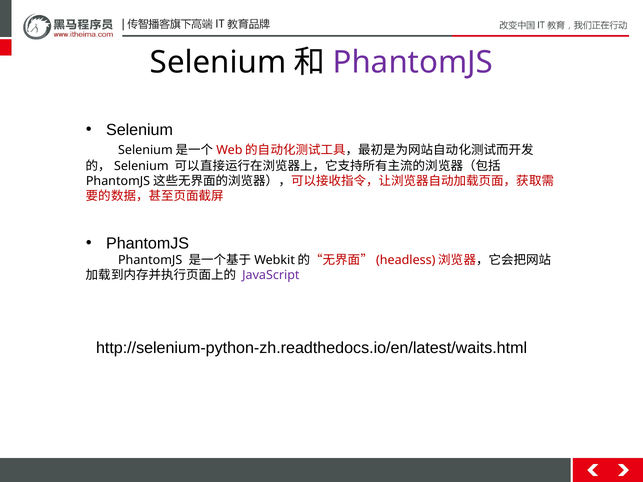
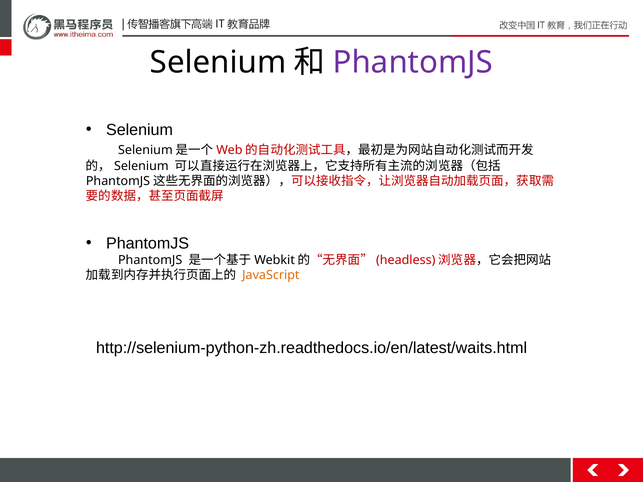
JavaScript colour: purple -> orange (271, 275)
